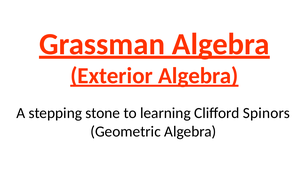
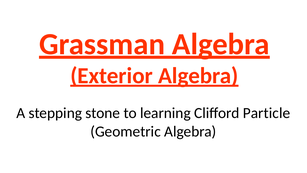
Spinors: Spinors -> Particle (267, 113)
